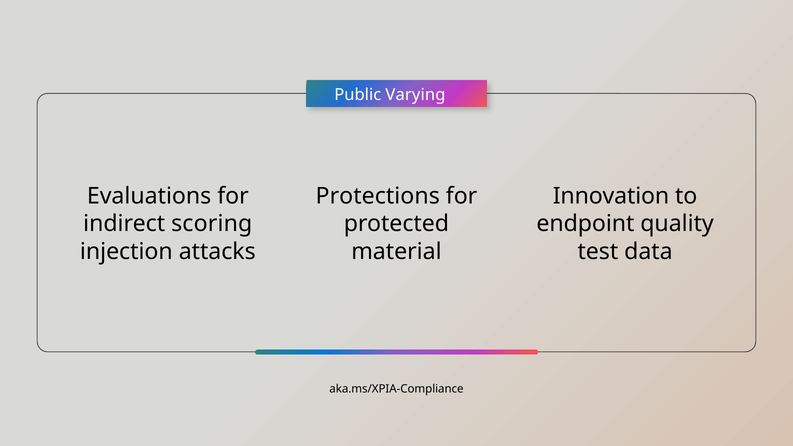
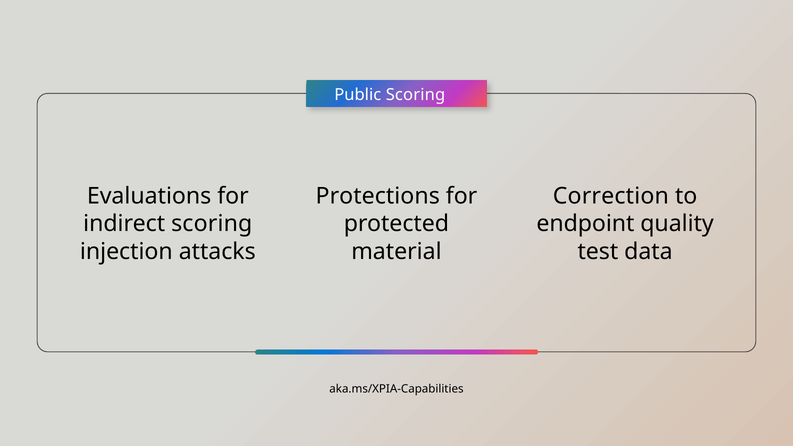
Public Varying: Varying -> Scoring (415, 95)
Innovation: Innovation -> Correction (611, 196)
aka.ms/XPIA-Compliance: aka.ms/XPIA-Compliance -> aka.ms/XPIA-Capabilities (396, 389)
